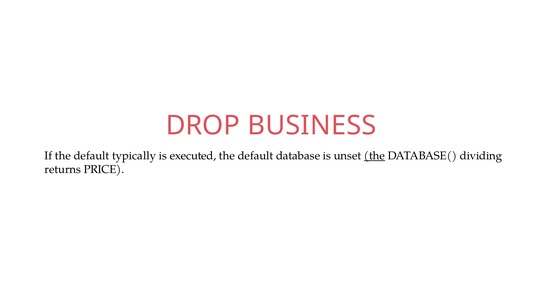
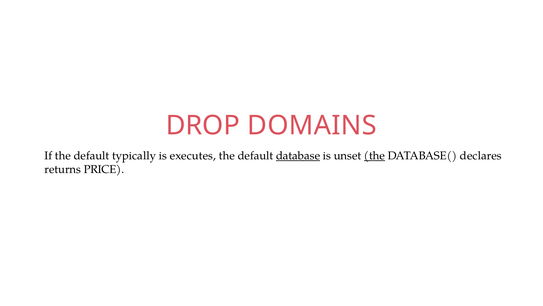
BUSINESS: BUSINESS -> DOMAINS (312, 125)
executed: executed -> executes (193, 156)
database underline: none -> present (298, 156)
dividing: dividing -> declares (481, 156)
